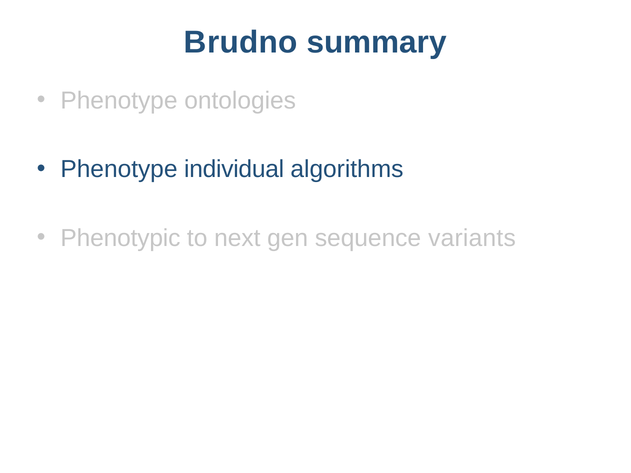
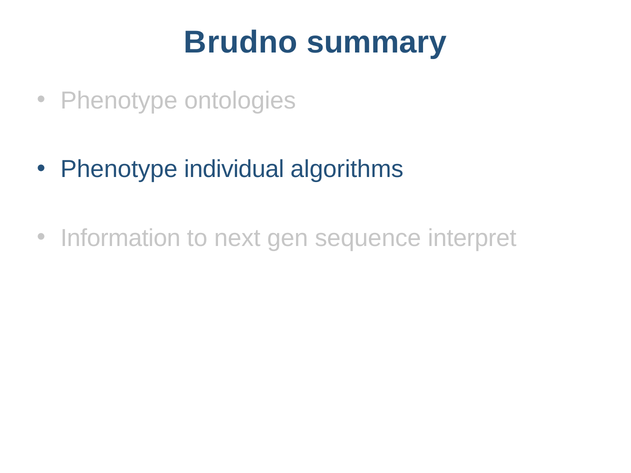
Phenotypic: Phenotypic -> Information (121, 238)
variants: variants -> interpret (472, 238)
